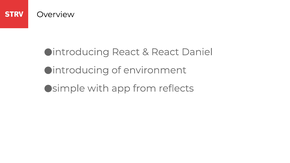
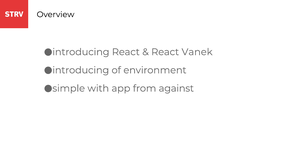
Daniel: Daniel -> Vanek (197, 52)
reflects: reflects -> against (176, 88)
